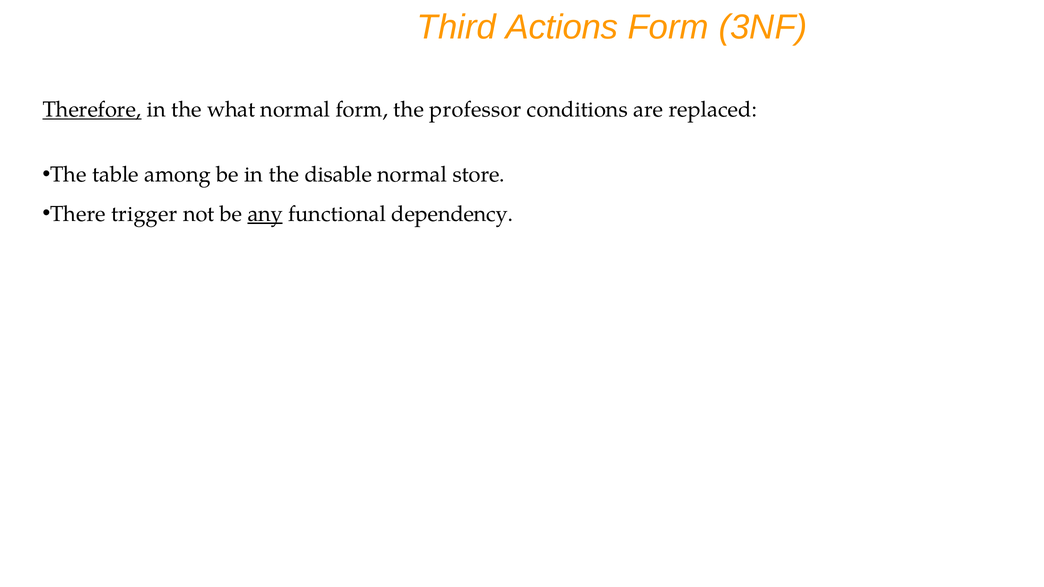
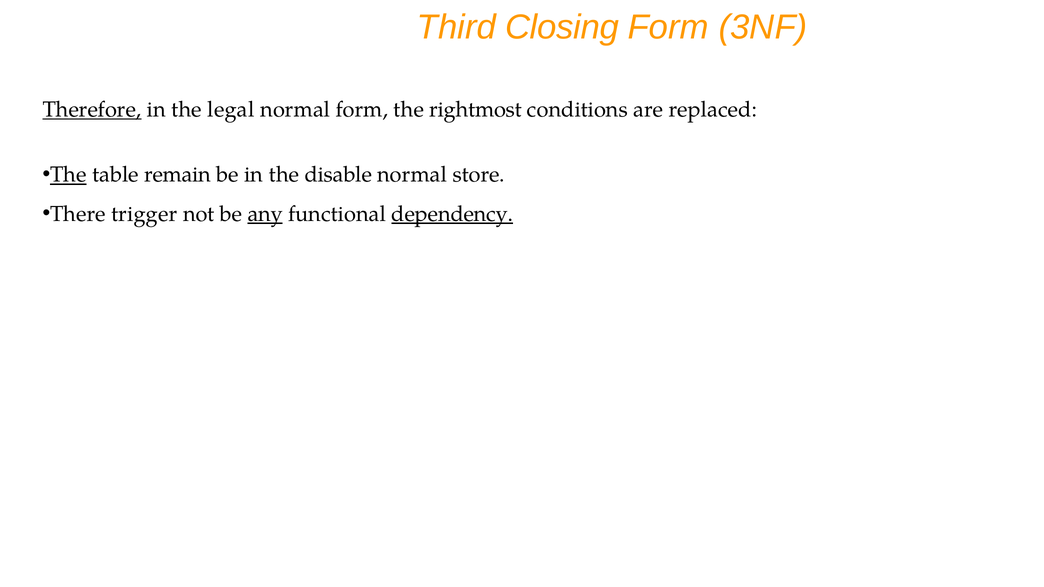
Actions: Actions -> Closing (562, 27)
what: what -> legal (231, 110)
professor: professor -> rightmost (476, 110)
The underline: none -> present (68, 175)
among: among -> remain (178, 175)
dependency underline: none -> present (452, 214)
